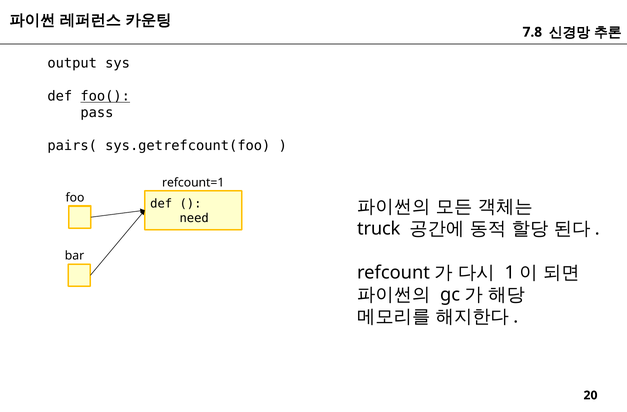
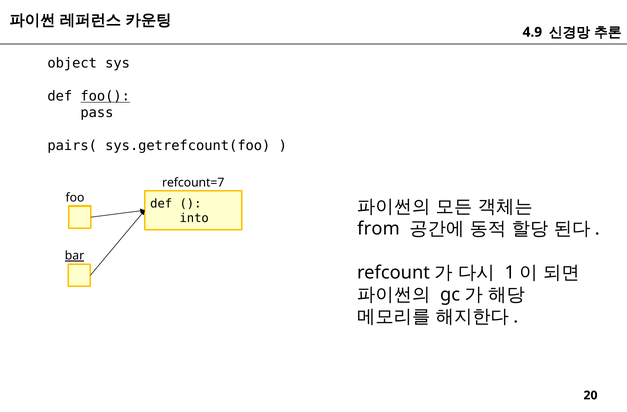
7.8: 7.8 -> 4.9 (532, 32)
output: output -> object (72, 63)
refcount=1: refcount=1 -> refcount=7 (193, 183)
need: need -> into (194, 218)
truck: truck -> from (379, 229)
bar underline: none -> present (75, 256)
